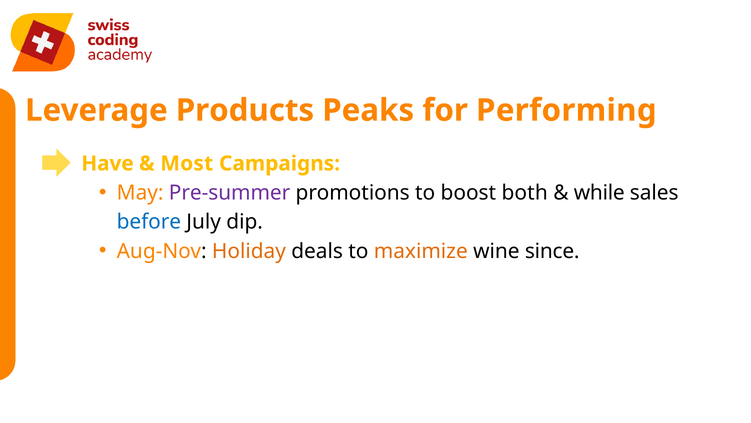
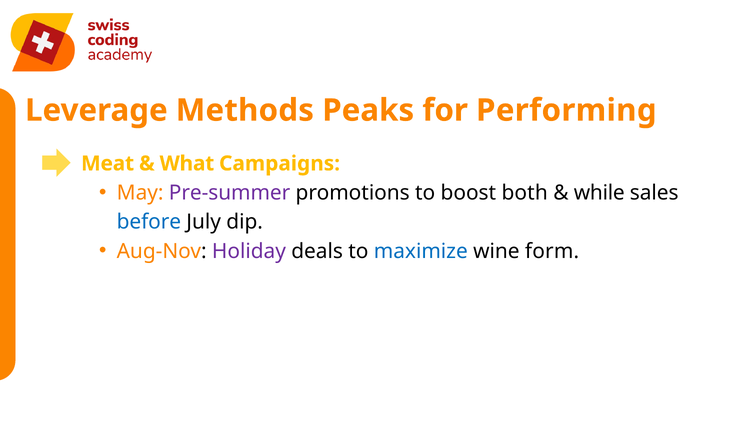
Products: Products -> Methods (245, 110)
Have: Have -> Meat (108, 163)
Most: Most -> What (187, 163)
Holiday colour: orange -> purple (249, 251)
maximize colour: orange -> blue (421, 251)
since: since -> form (552, 251)
